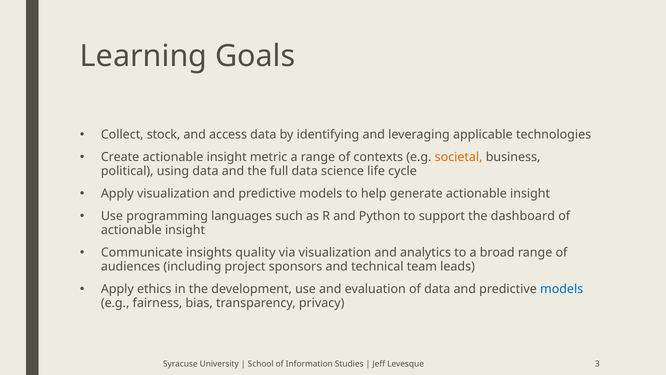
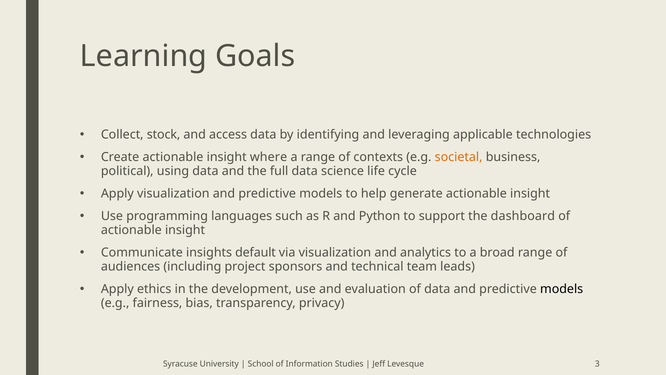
metric: metric -> where (269, 157)
quality: quality -> default (256, 252)
models colour: blue -> black (562, 289)
